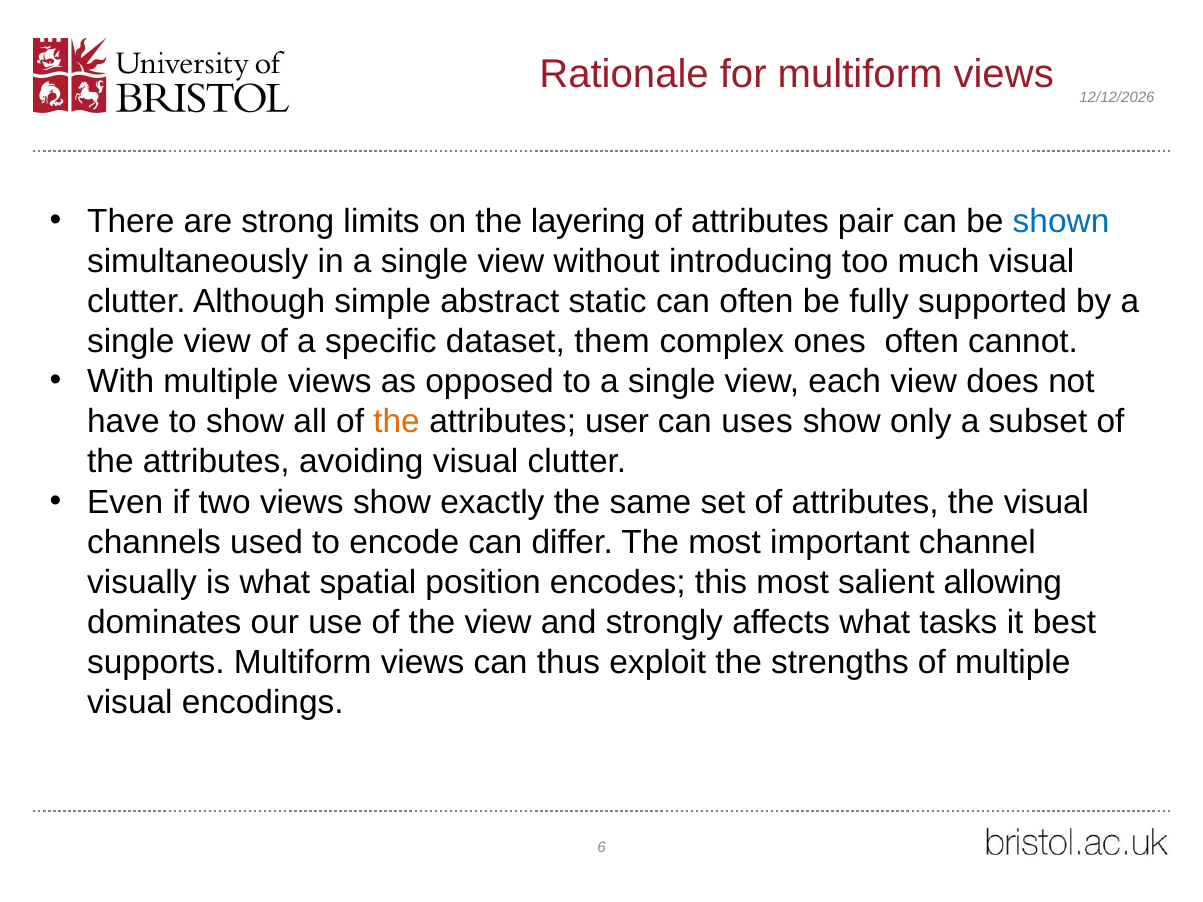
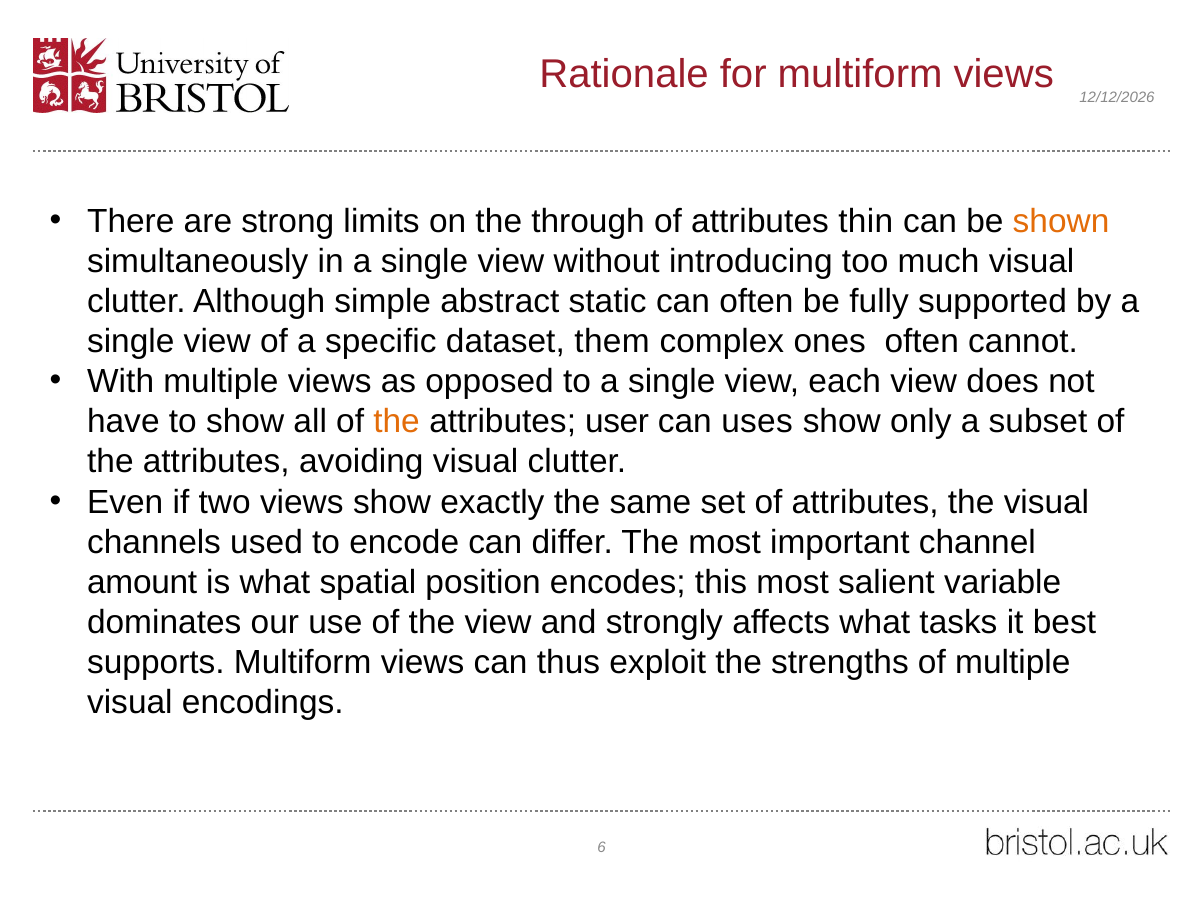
layering: layering -> through (588, 221)
pair: pair -> thin (866, 221)
shown colour: blue -> orange (1061, 221)
visually: visually -> amount (142, 582)
allowing: allowing -> variable (1003, 582)
